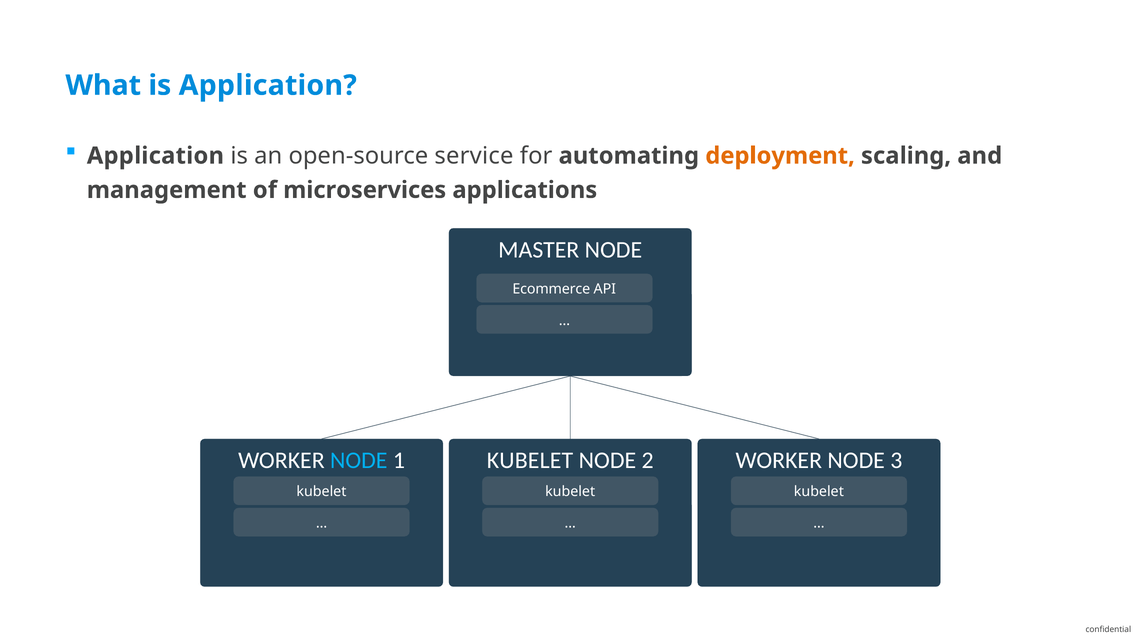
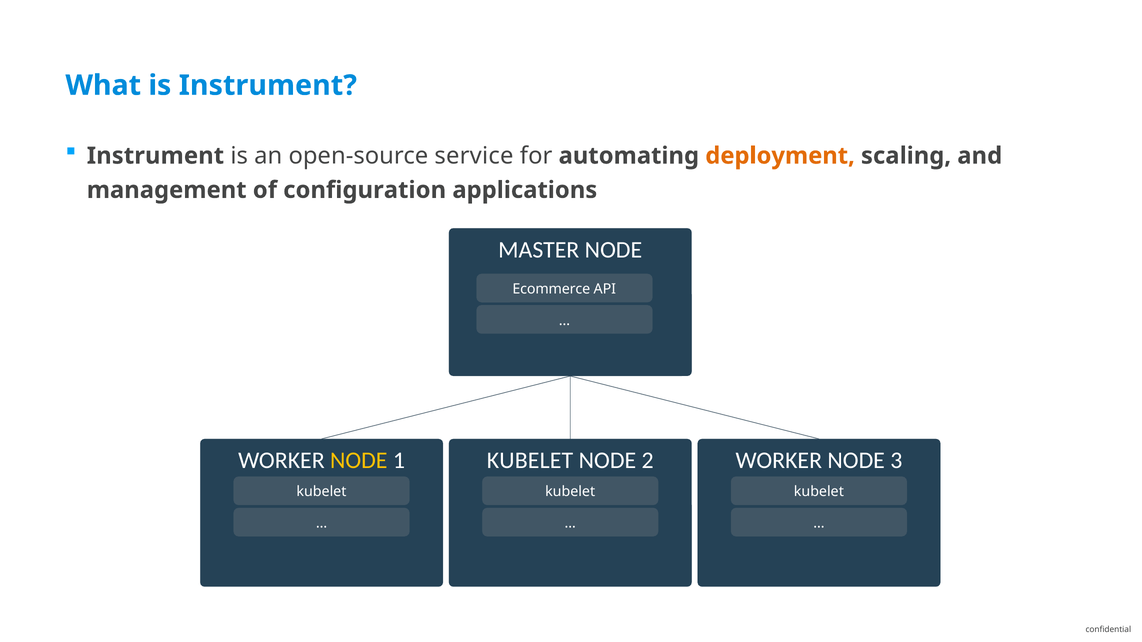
is Application: Application -> Instrument (268, 85)
Application: Application -> Instrument (155, 156)
microservices: microservices -> configuration (365, 190)
NODE colour: light blue -> yellow (359, 461)
